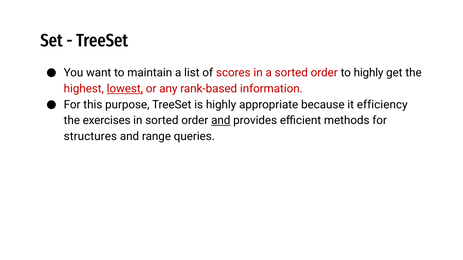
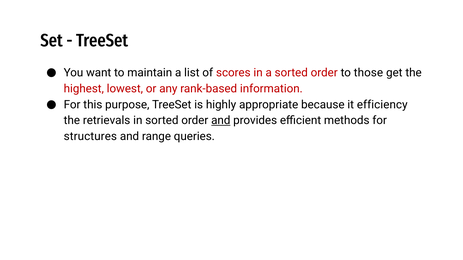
to highly: highly -> those (368, 73)
lowest underline: present -> none (125, 89)
exercises: exercises -> retrievals (107, 121)
